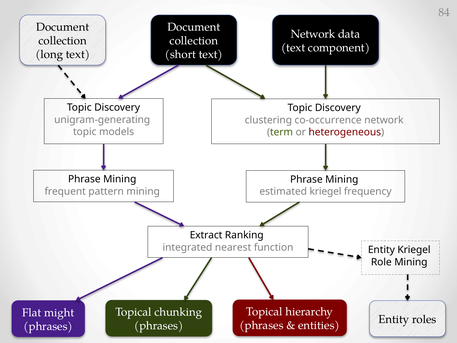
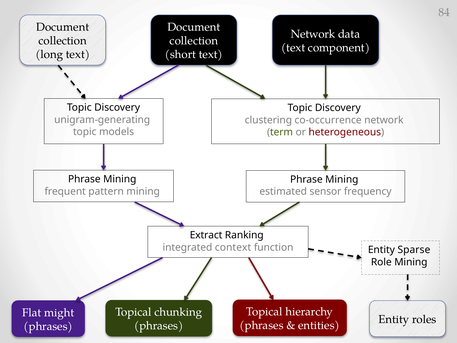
estimated kriegel: kriegel -> sensor (325, 191)
nearest: nearest -> context (233, 247)
Entity Kriegel: Kriegel -> Sparse (414, 250)
